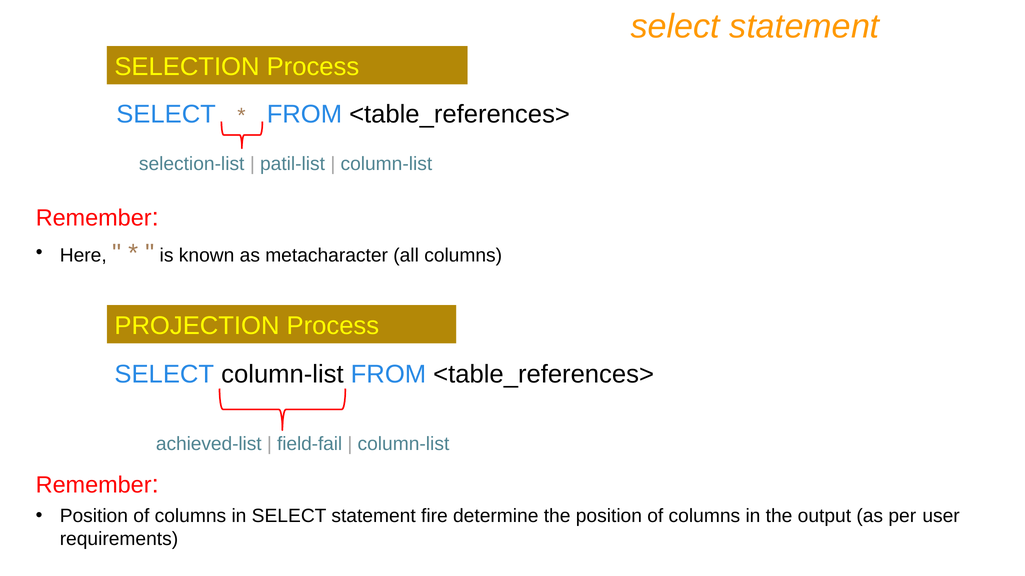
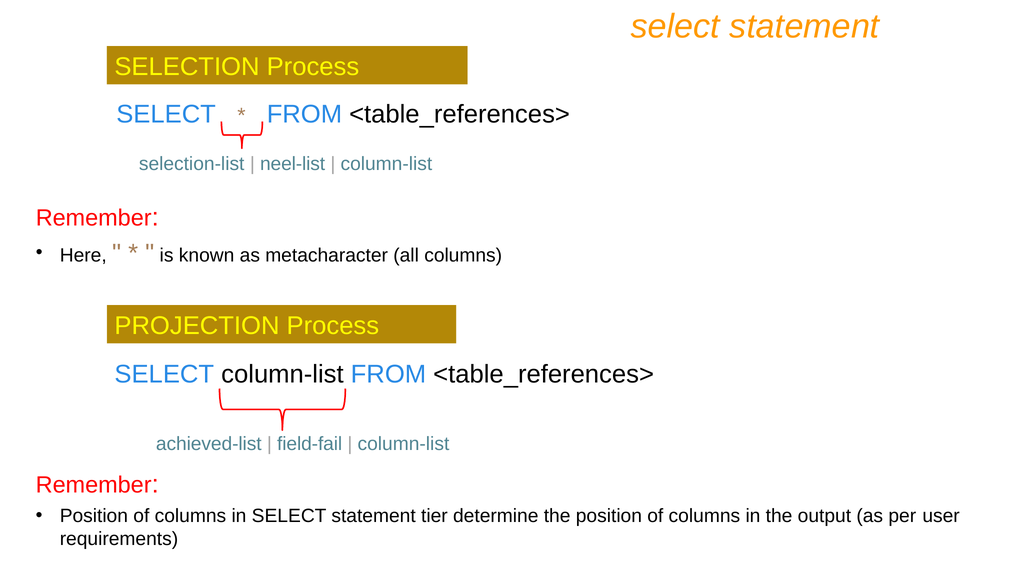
patil-list: patil-list -> neel-list (293, 164)
fire: fire -> tier (434, 516)
